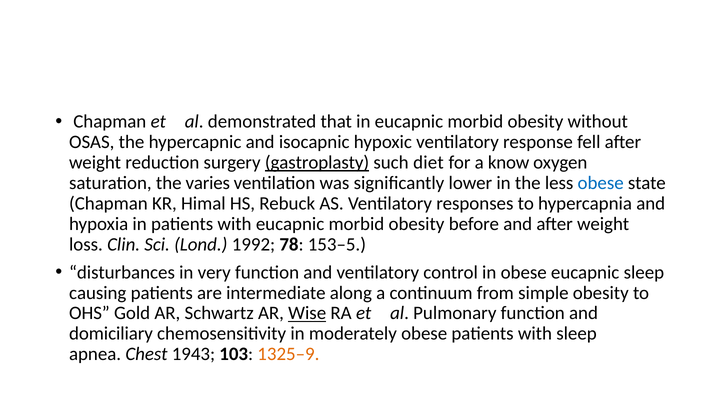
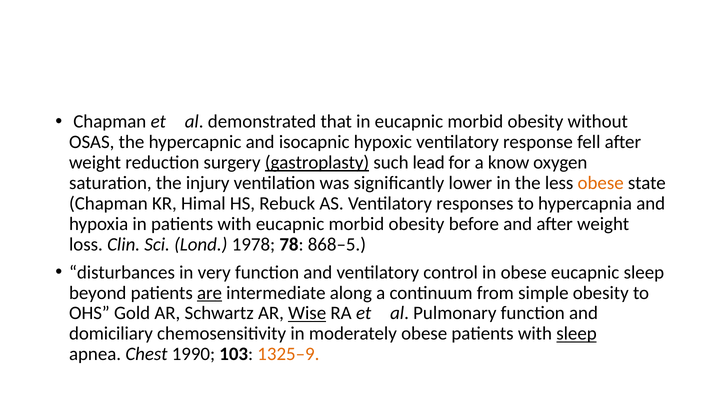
diet: diet -> lead (429, 163)
varies: varies -> injury (208, 183)
obese colour: blue -> orange (601, 183)
1992: 1992 -> 1978 (253, 244)
153–5: 153–5 -> 868–5 (337, 244)
causing: causing -> beyond (98, 293)
are underline: none -> present (210, 293)
sleep underline: none -> present (576, 334)
1943: 1943 -> 1990 (193, 354)
